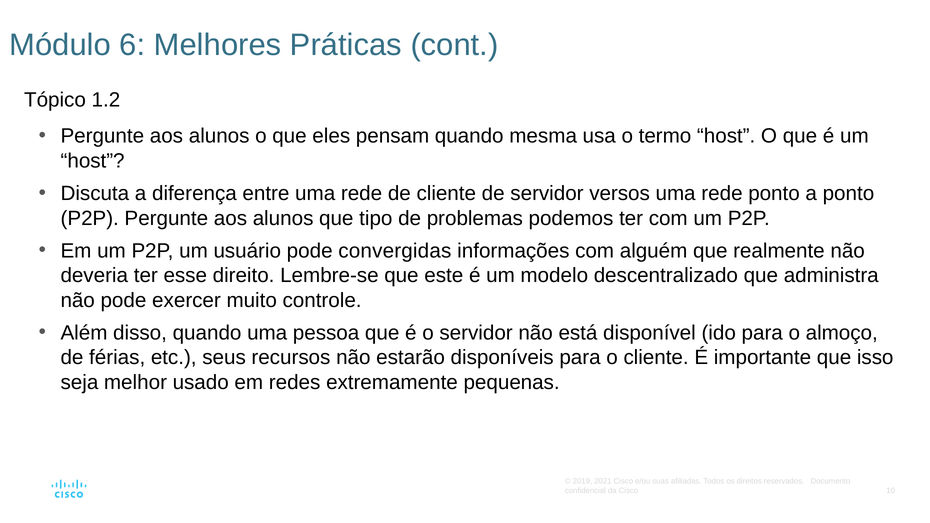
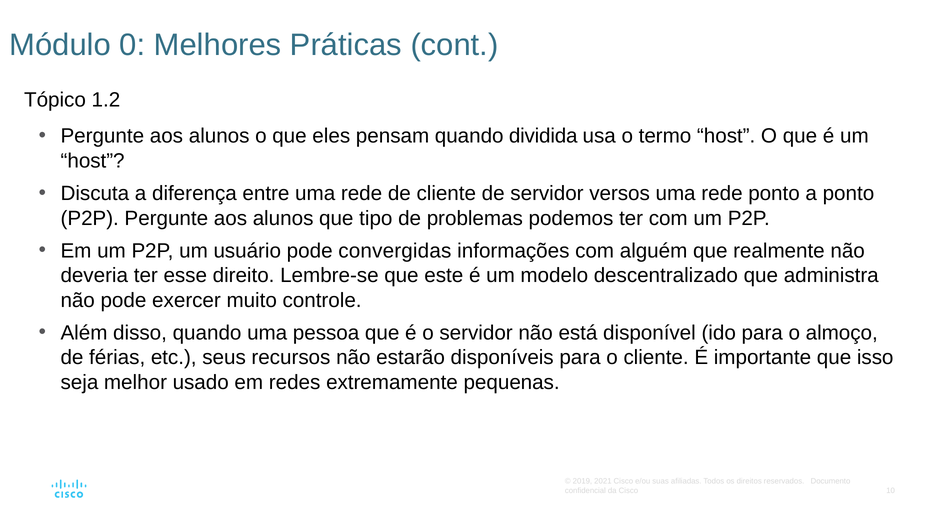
6: 6 -> 0 (132, 45)
mesma: mesma -> dividida (543, 136)
